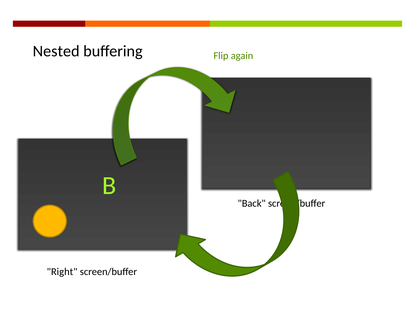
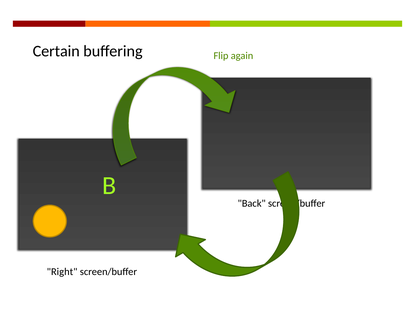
Nested: Nested -> Certain (56, 51)
